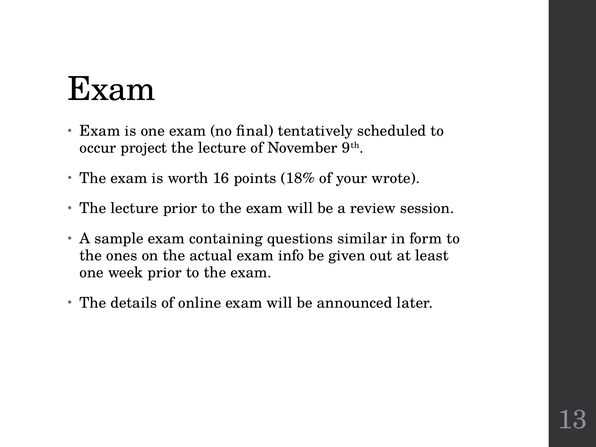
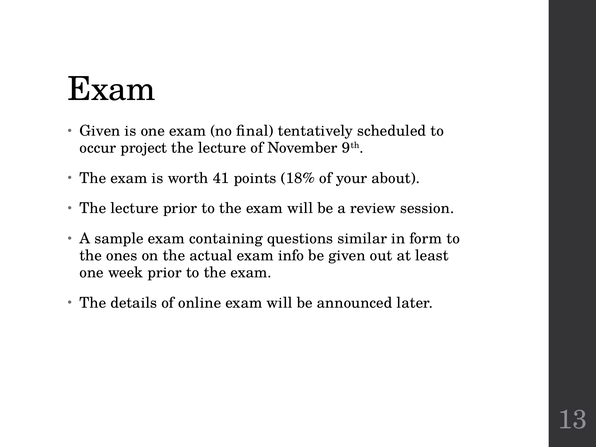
Exam: Exam -> Given (100, 131)
16: 16 -> 41 (221, 178)
wrote: wrote -> about (396, 178)
